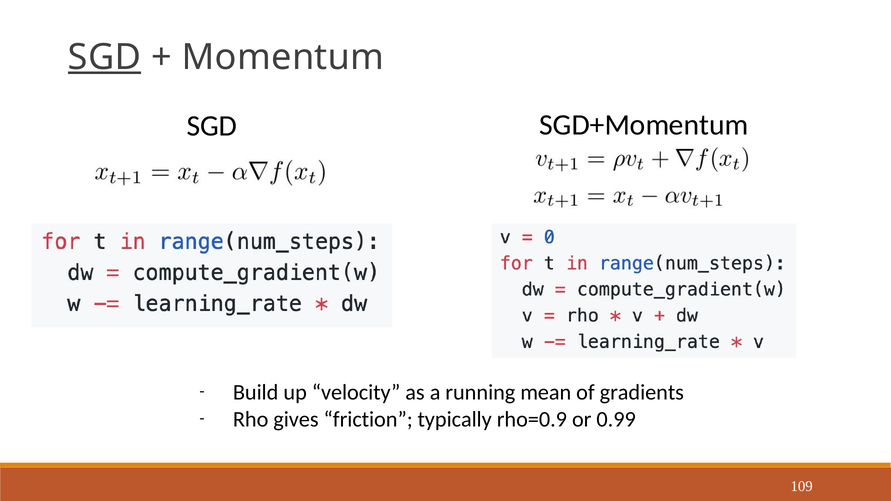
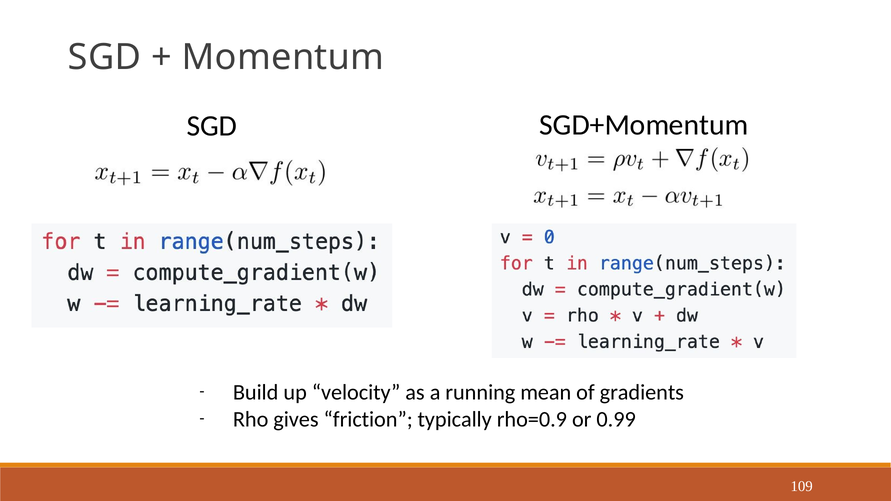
SGD underline: present -> none (104, 57)
